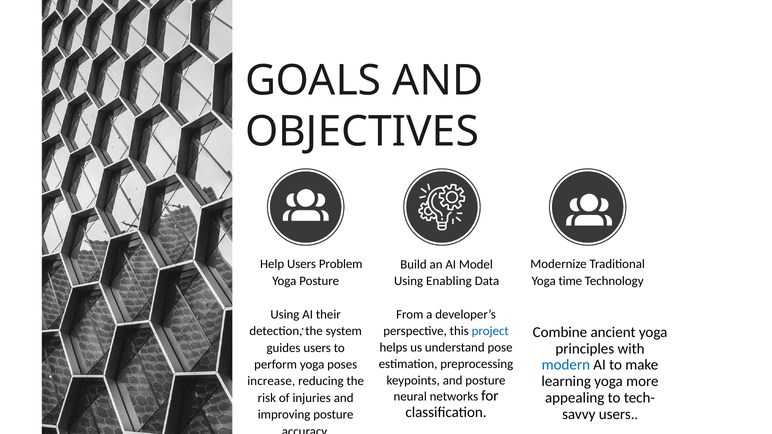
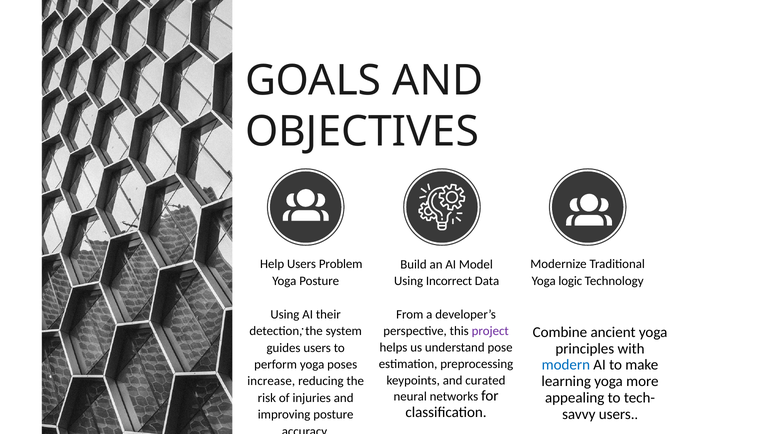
time: time -> logic (570, 281)
Enabling: Enabling -> Incorrect (449, 281)
project colour: blue -> purple (490, 331)
and posture: posture -> curated (485, 381)
